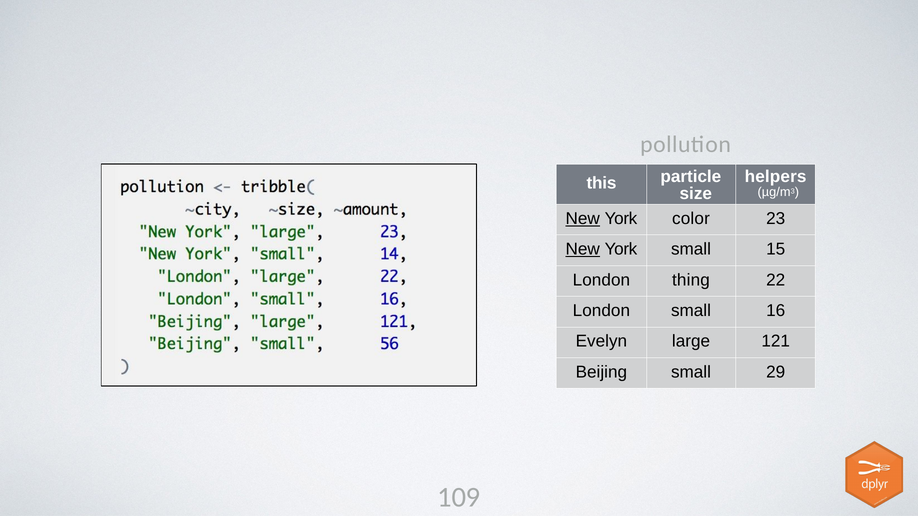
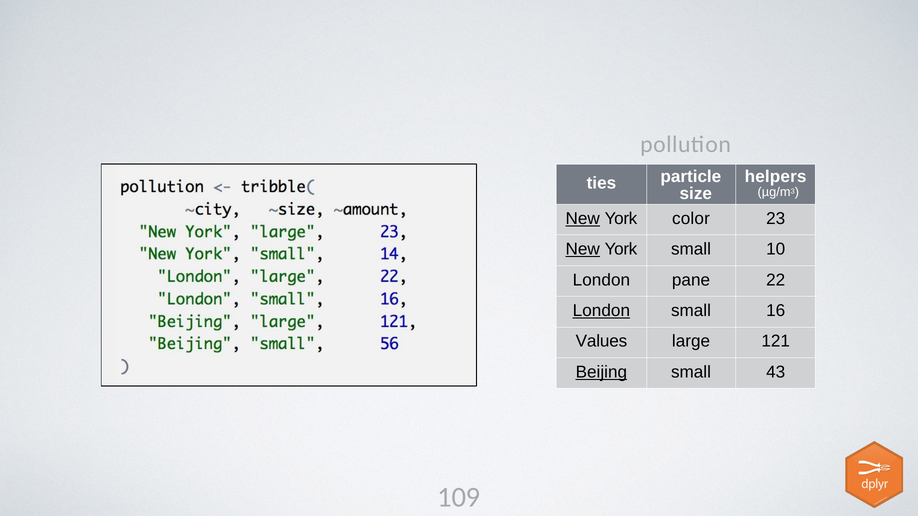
this: this -> ties (601, 183)
15: 15 -> 10 (776, 249)
thing: thing -> pane (691, 280)
London underline: none -> present (601, 311)
Evelyn: Evelyn -> Values (601, 341)
Beijing underline: none -> present (601, 373)
29: 29 -> 43 (776, 373)
